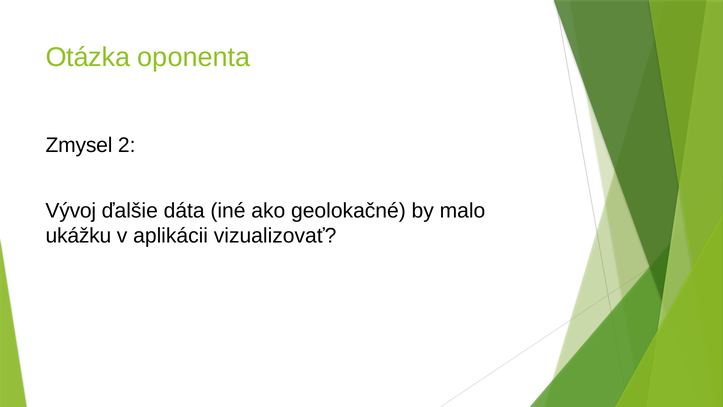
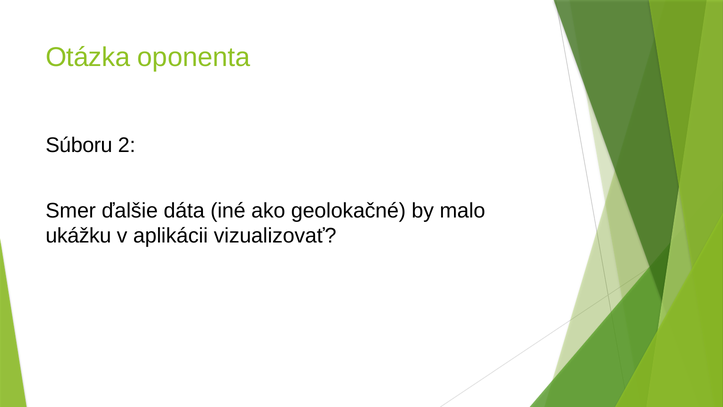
Zmysel: Zmysel -> Súboru (79, 145)
Vývoj: Vývoj -> Smer (71, 211)
